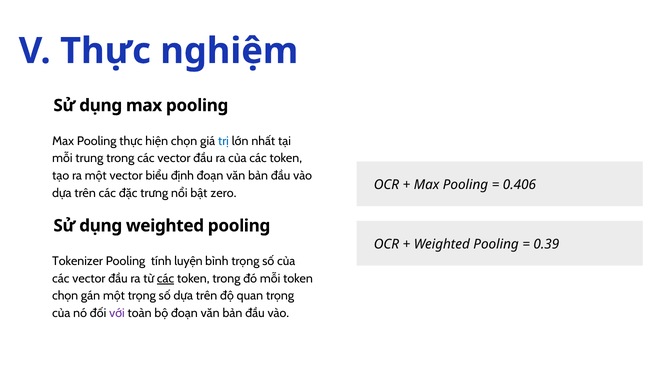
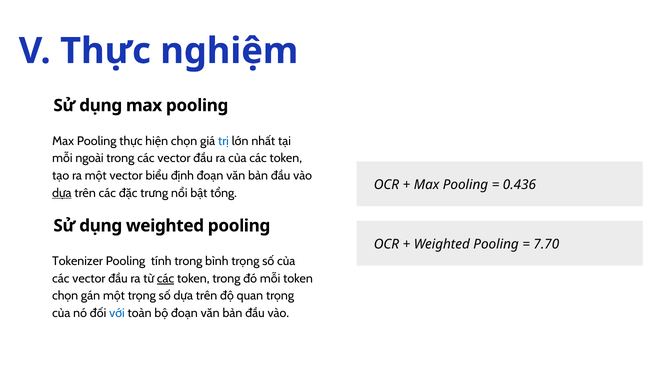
trung: trung -> ngoài (89, 158)
0.406: 0.406 -> 0.436 (519, 185)
dựa underline: none -> present (62, 193)
zero: zero -> tổng (223, 193)
0.39: 0.39 -> 7.70 (546, 244)
tính luyện: luyện -> trong (188, 261)
với colour: purple -> blue (117, 313)
